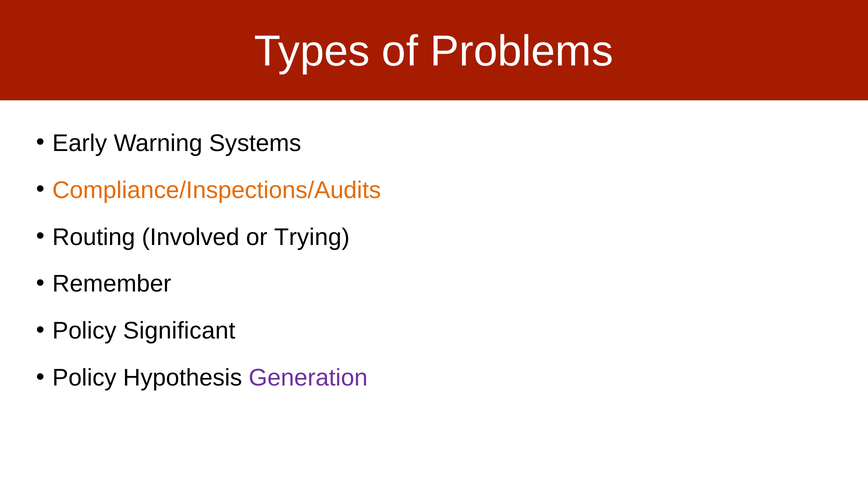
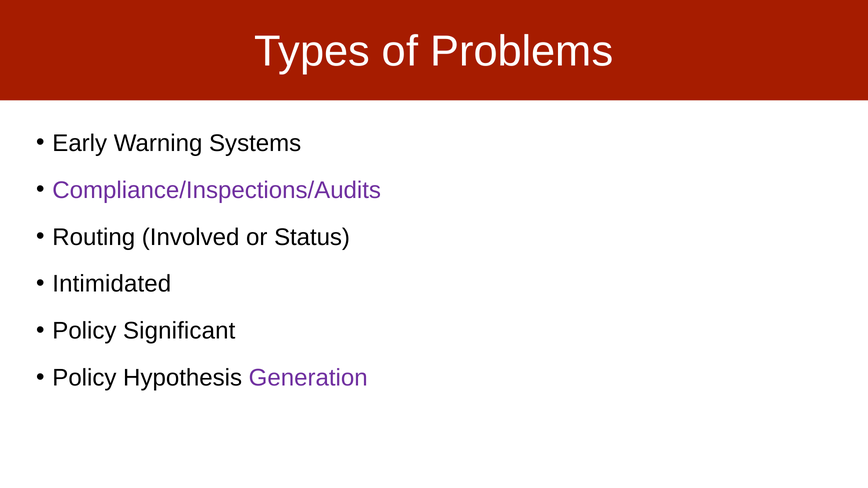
Compliance/Inspections/Audits colour: orange -> purple (217, 190)
Trying: Trying -> Status (312, 237)
Remember: Remember -> Intimidated (112, 284)
